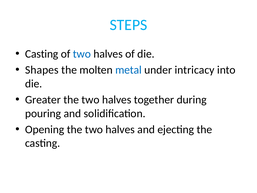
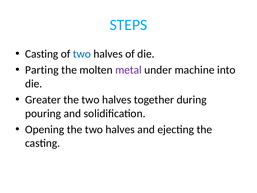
Shapes: Shapes -> Parting (42, 70)
metal colour: blue -> purple (129, 70)
intricacy: intricacy -> machine (195, 70)
